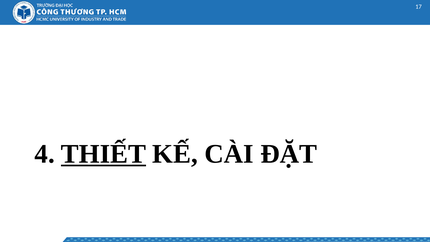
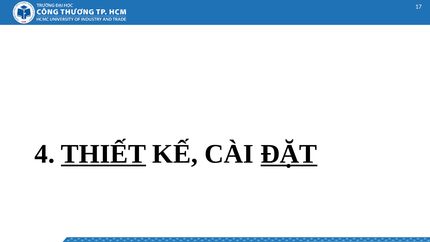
ĐẶT underline: none -> present (289, 154)
